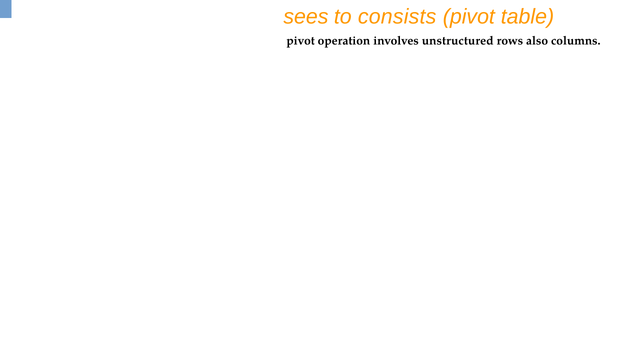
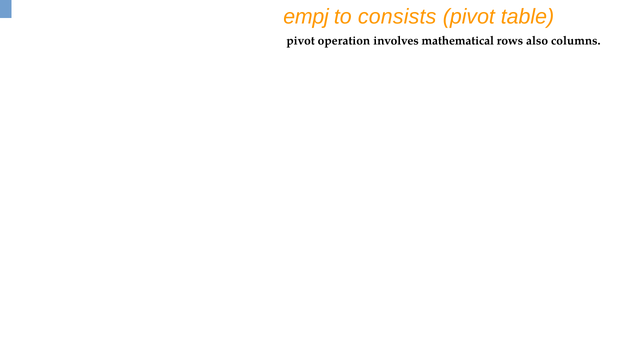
sees: sees -> empj (306, 17)
unstructured: unstructured -> mathematical (458, 41)
